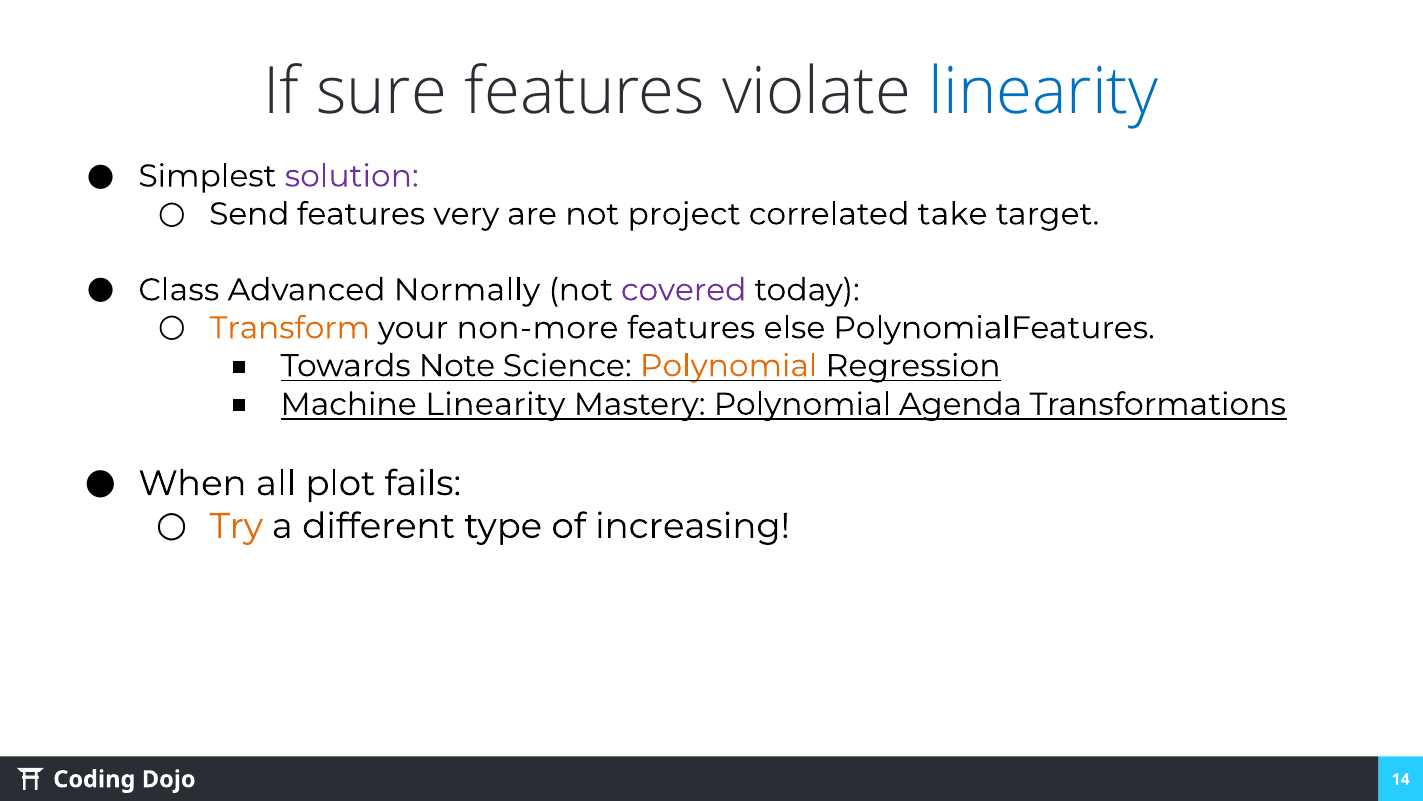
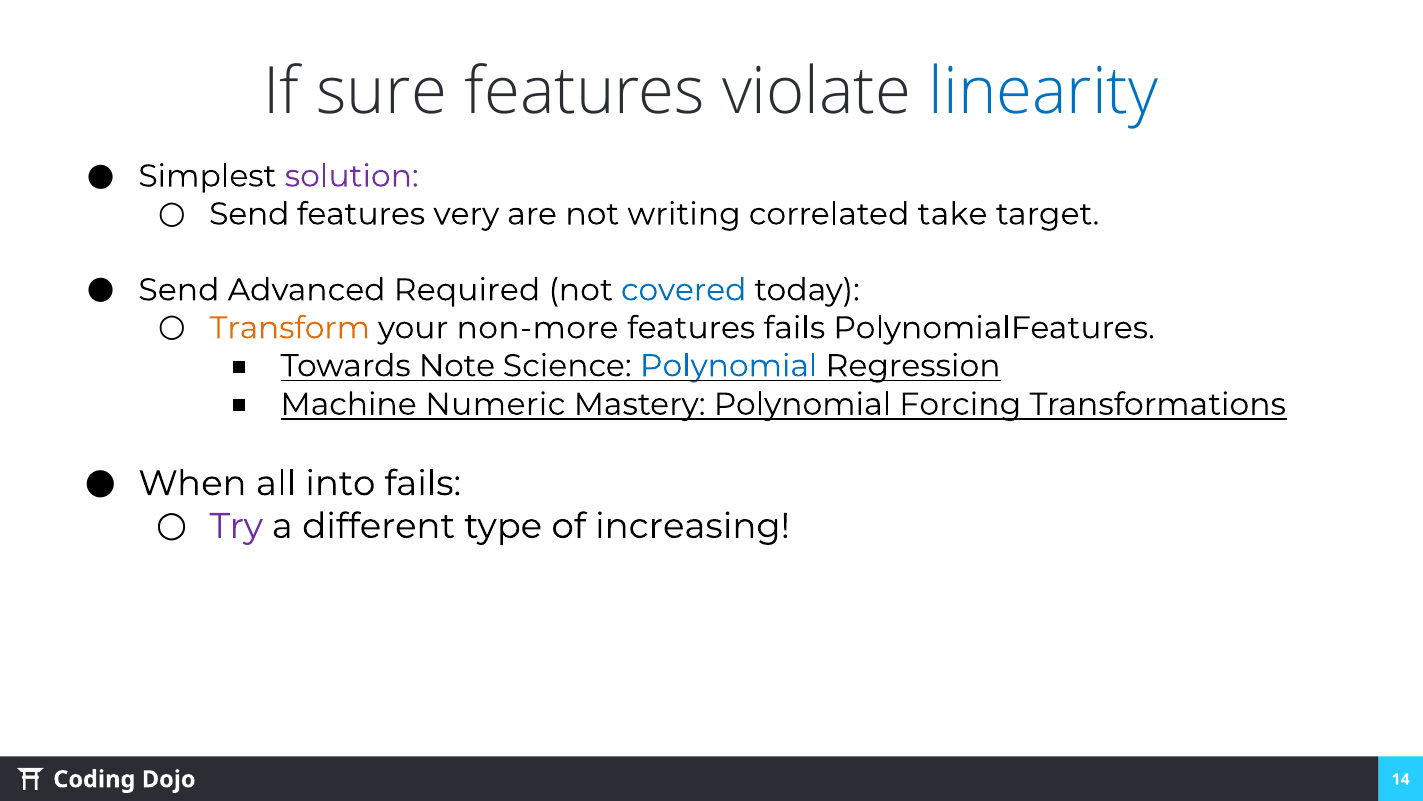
project: project -> writing (684, 214)
Class: Class -> Send (179, 290)
Normally: Normally -> Required (467, 290)
covered colour: purple -> blue (684, 290)
features else: else -> fails (794, 328)
Polynomial colour: orange -> blue (729, 366)
Machine Linearity: Linearity -> Numeric (495, 404)
Agenda: Agenda -> Forcing (960, 404)
plot: plot -> into (340, 483)
Try colour: orange -> purple (236, 526)
